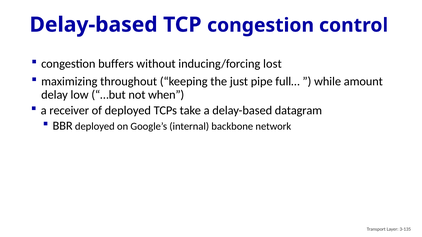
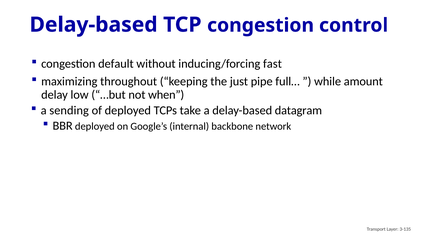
buffers: buffers -> default (116, 64)
lost: lost -> fast (272, 64)
receiver: receiver -> sending (69, 111)
